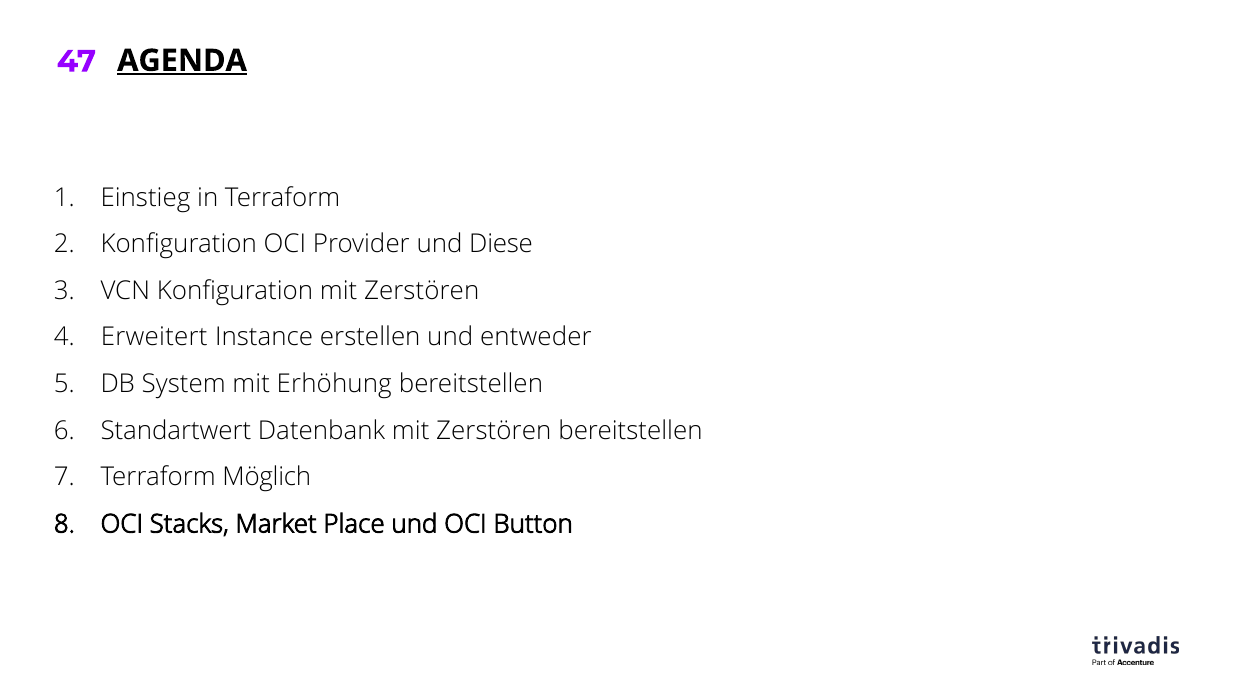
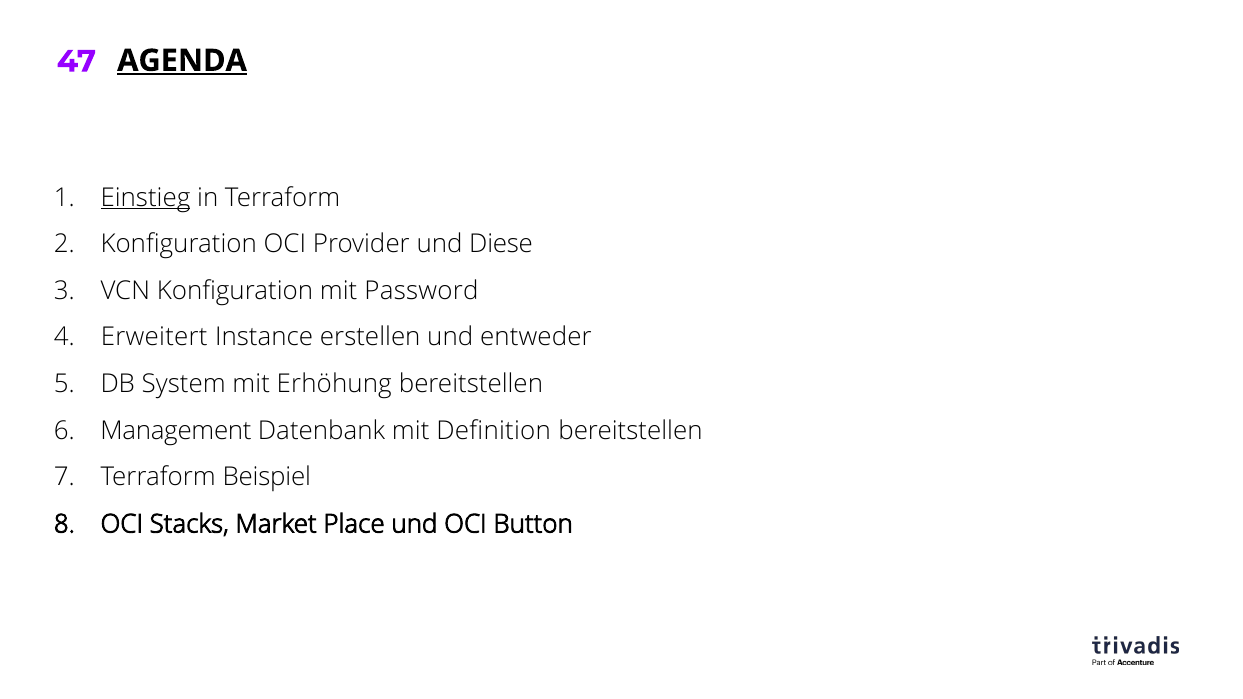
Einstieg underline: none -> present (145, 198)
Konfiguration mit Zerstören: Zerstören -> Password (422, 291)
Standartwert: Standartwert -> Management (176, 431)
Datenbank mit Zerstören: Zerstören -> Definition (494, 431)
Möglich: Möglich -> Beispiel (267, 477)
